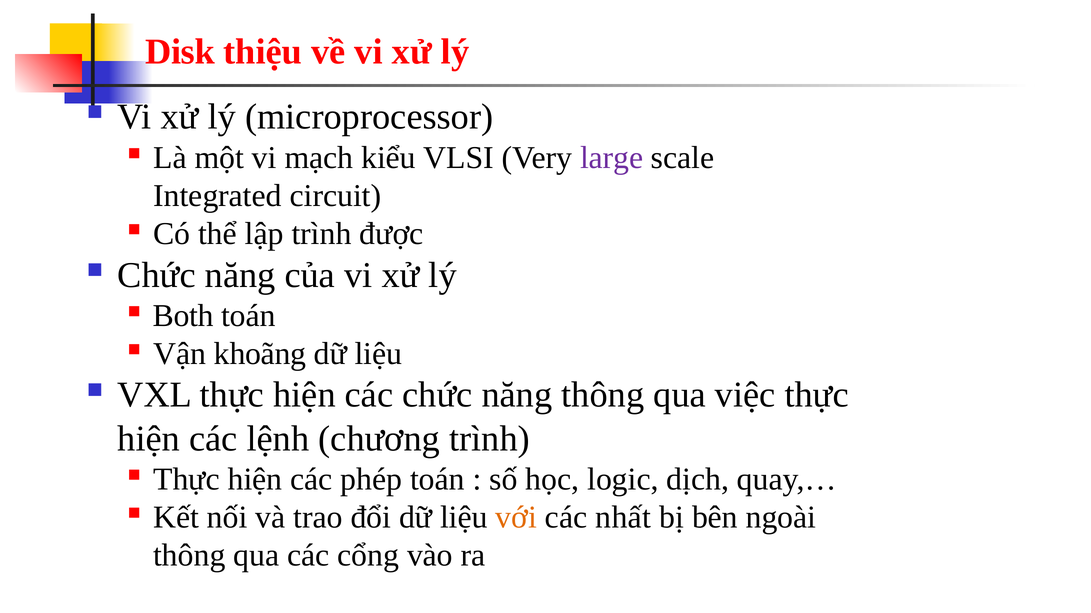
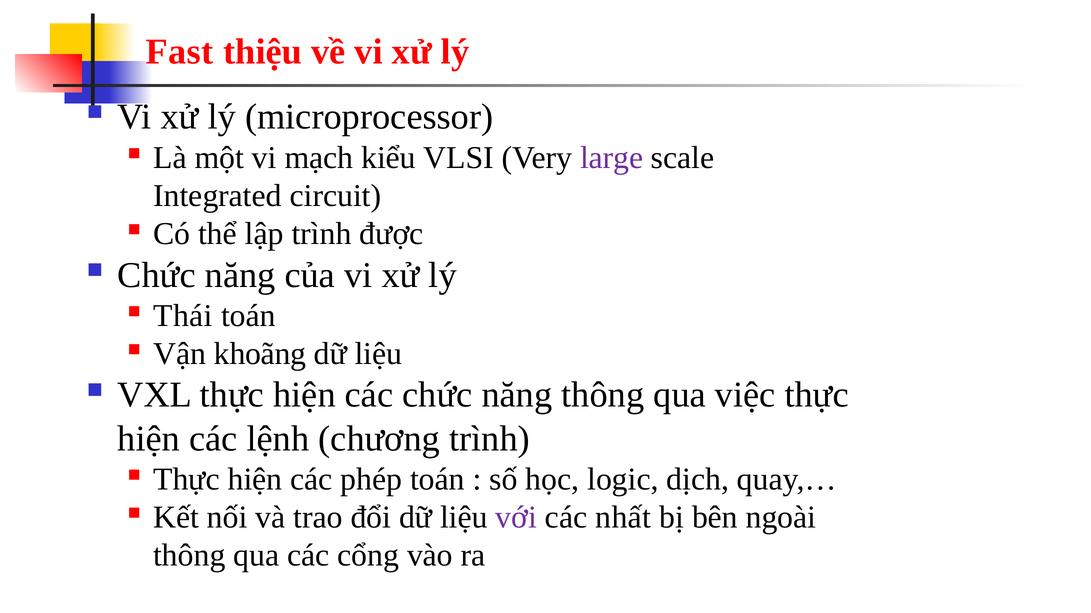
Disk: Disk -> Fast (180, 52)
Both: Both -> Thái (183, 316)
với colour: orange -> purple (516, 518)
